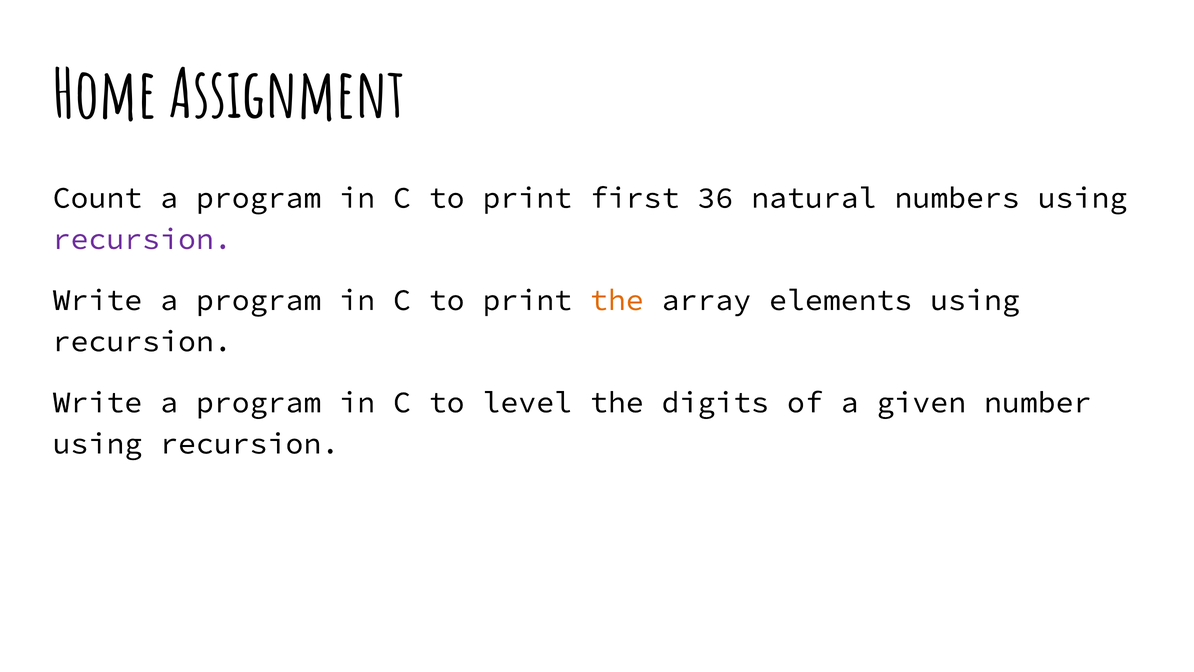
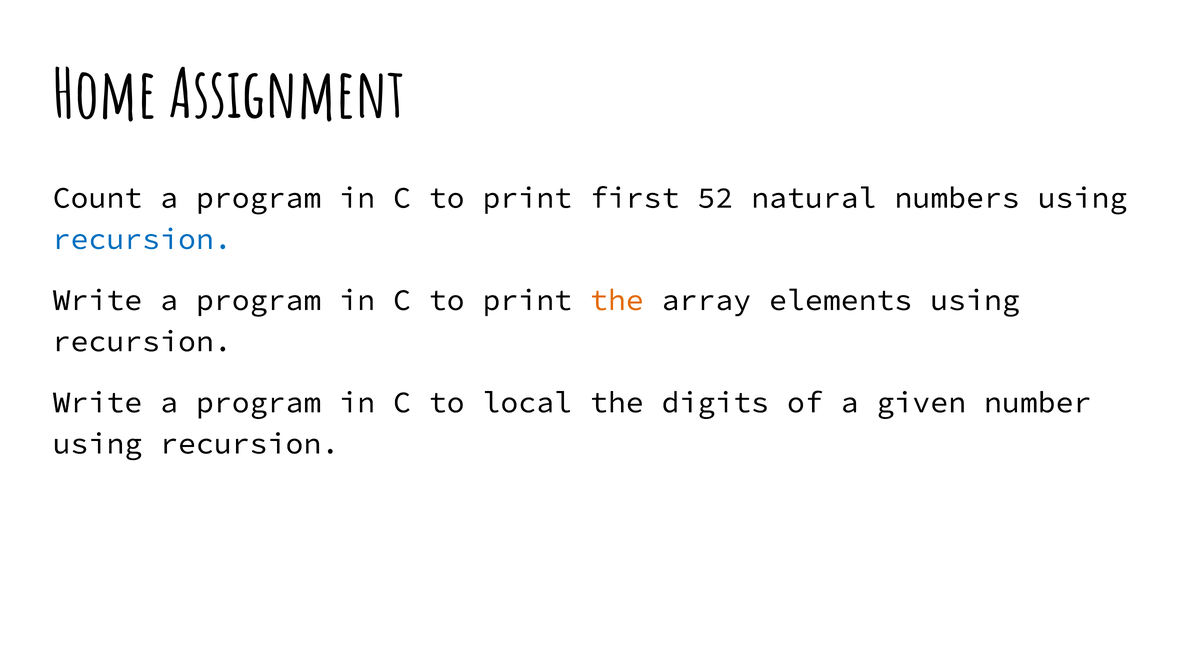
36: 36 -> 52 (715, 198)
recursion colour: purple -> blue (142, 239)
level: level -> local (527, 402)
